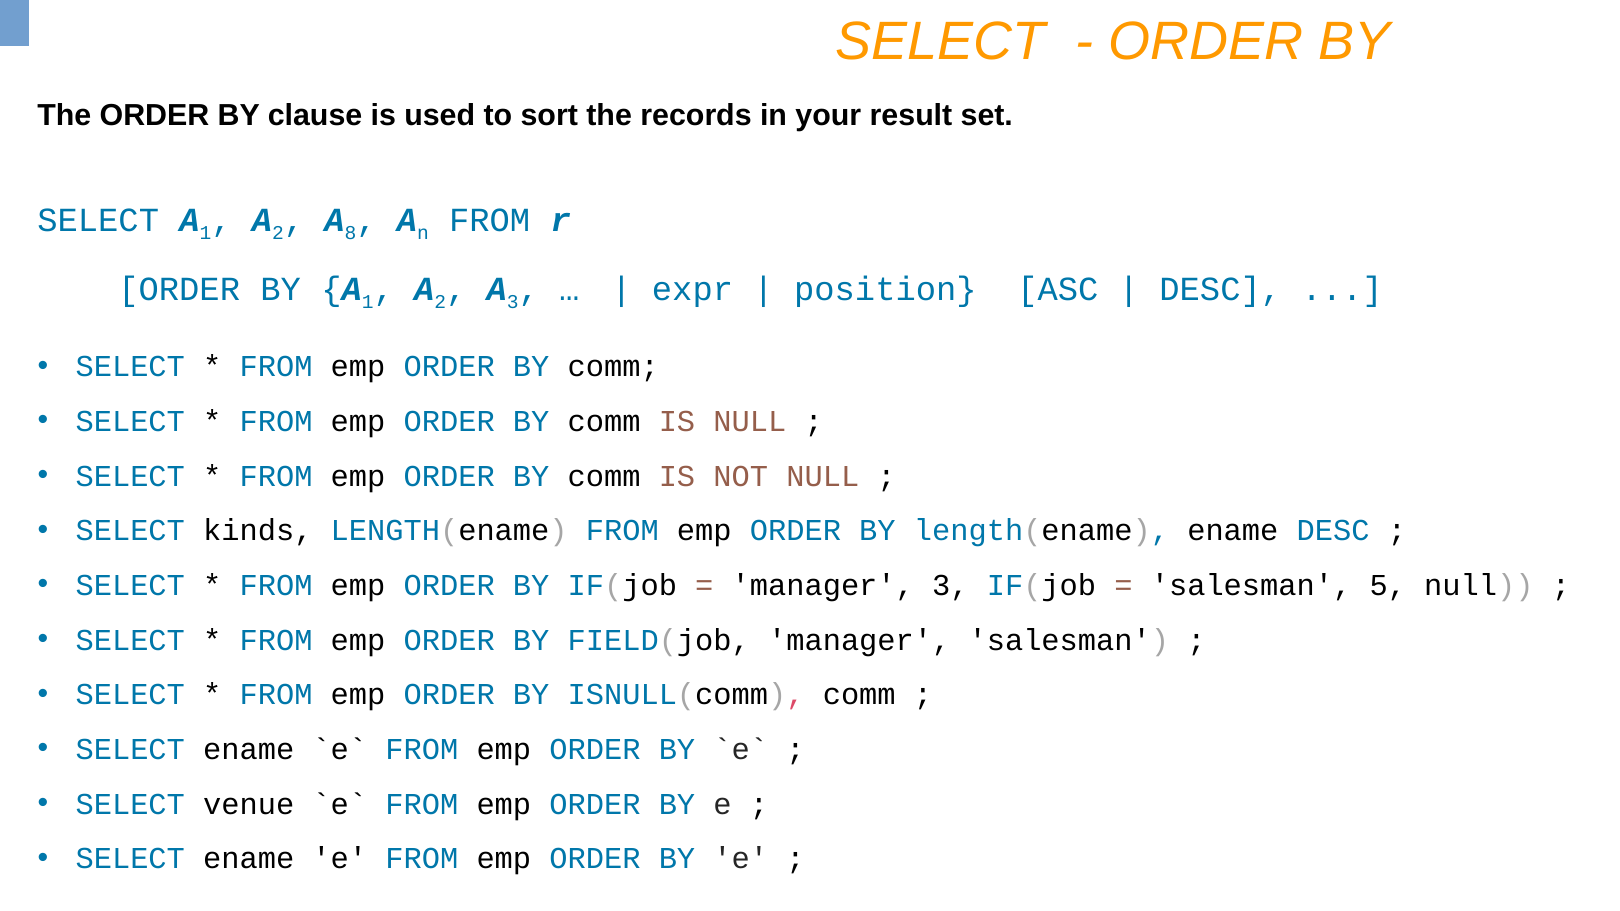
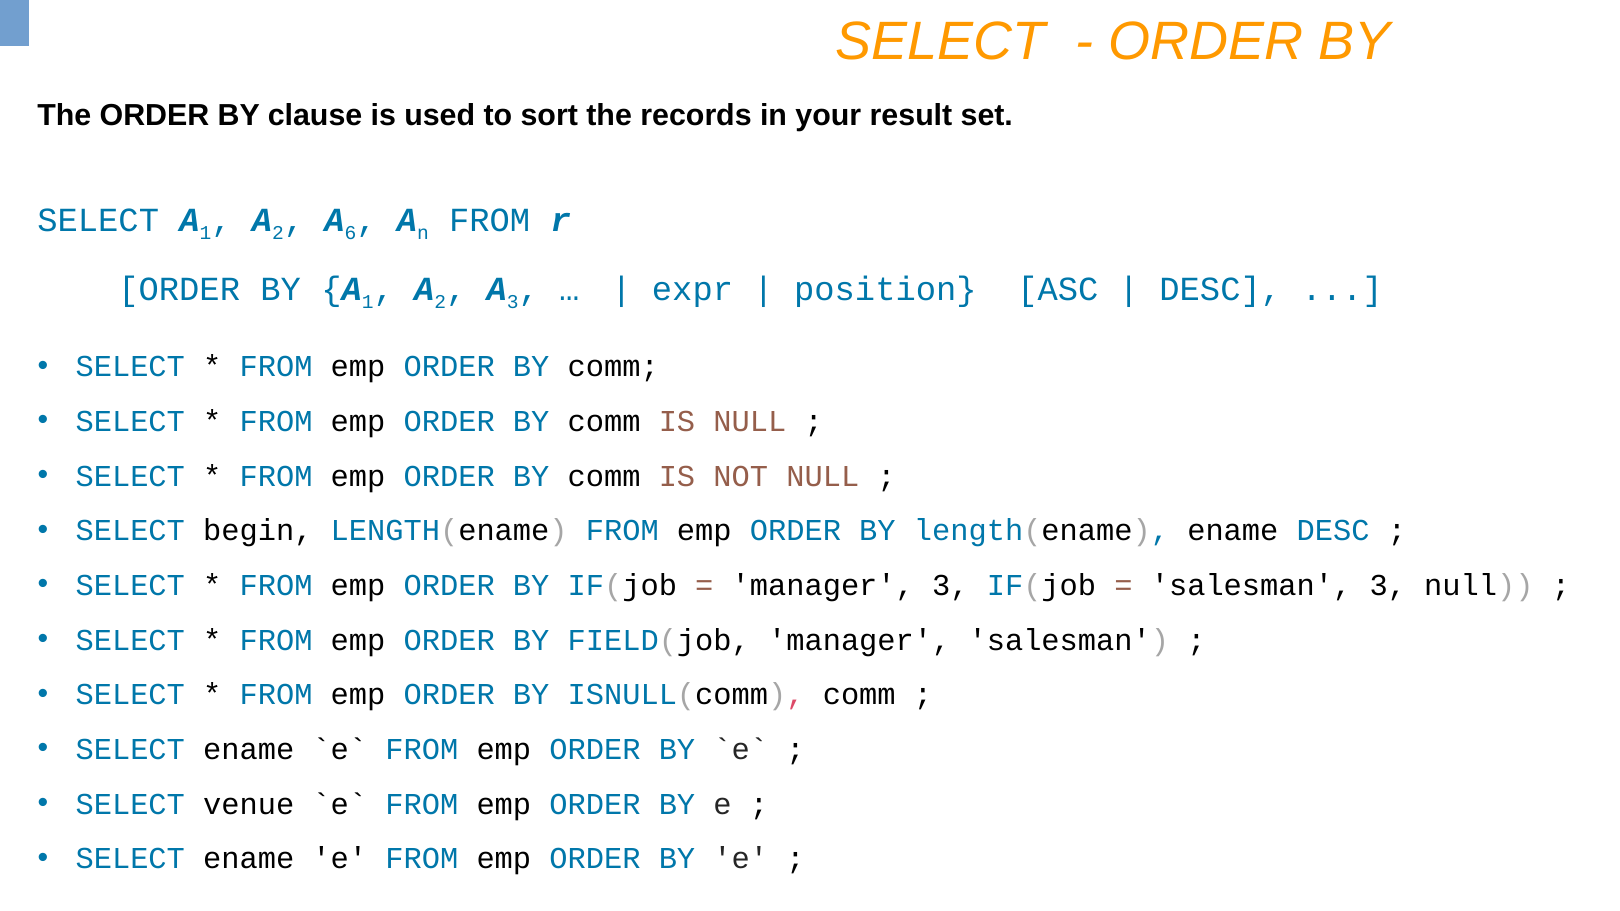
8: 8 -> 6 (351, 233)
kinds: kinds -> begin (258, 531)
salesman 5: 5 -> 3 (1388, 586)
